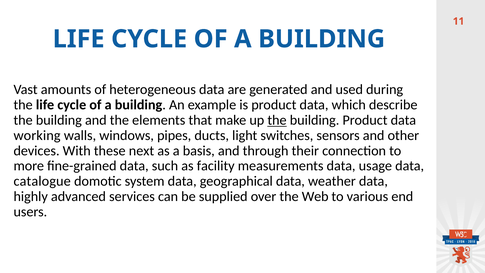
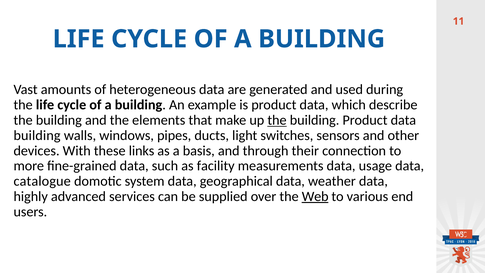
working: working -> building (37, 135)
next: next -> links (142, 151)
Web underline: none -> present (315, 196)
